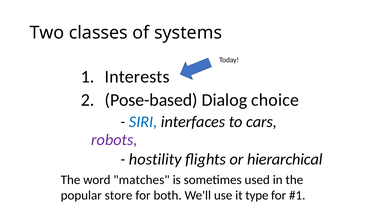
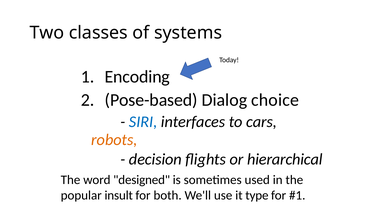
Interests: Interests -> Encoding (137, 77)
robots colour: purple -> orange (114, 140)
hostility: hostility -> decision (155, 160)
matches: matches -> designed (142, 180)
store: store -> insult (119, 196)
